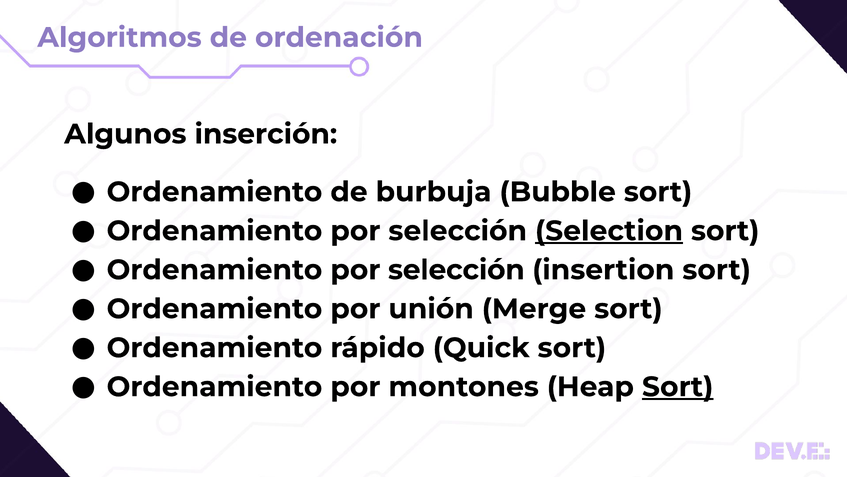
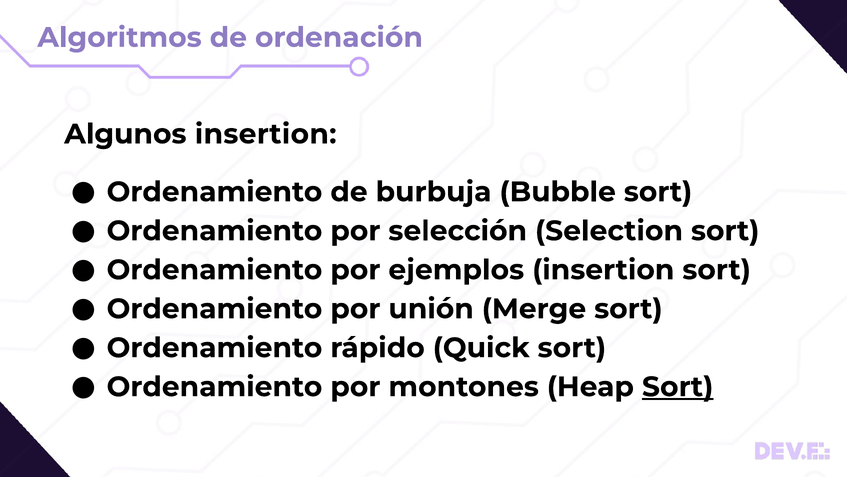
Algunos inserción: inserción -> insertion (266, 134)
Selection underline: present -> none (609, 231)
selección: selección -> ejemplos (456, 270)
